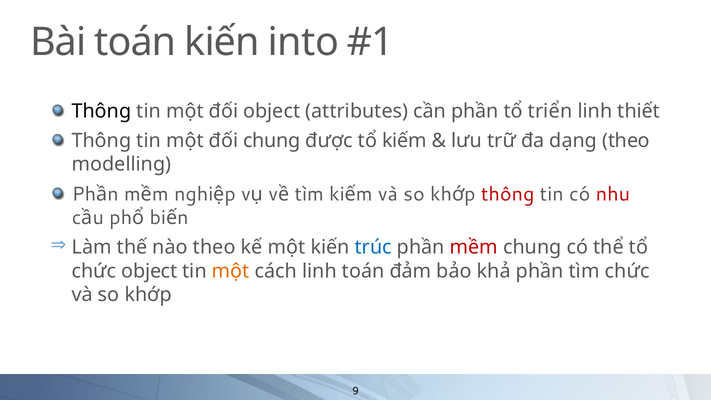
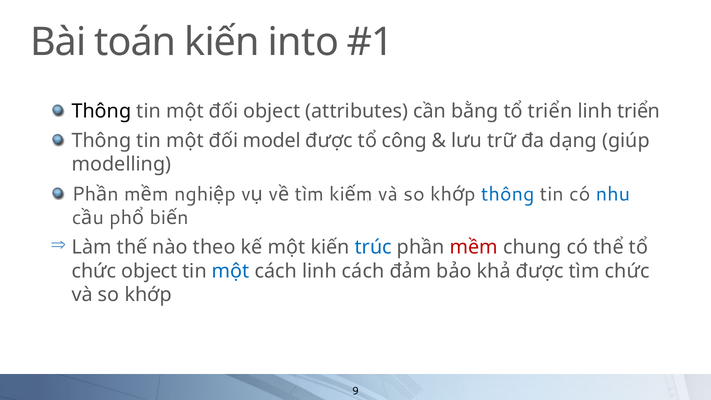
cần phần: phần -> bằng (475, 111)
linh thiết: thiết -> triển (639, 111)
đối chung: chung -> model (272, 141)
kiếm: kiếm -> công (404, 141)
dạng theo: theo -> giúp (626, 141)
thông colour: red -> blue (508, 194)
nhu colour: red -> blue (613, 194)
một colour: orange -> blue (231, 271)
linh toán: toán -> cách (363, 271)
khả phần: phần -> được (540, 271)
